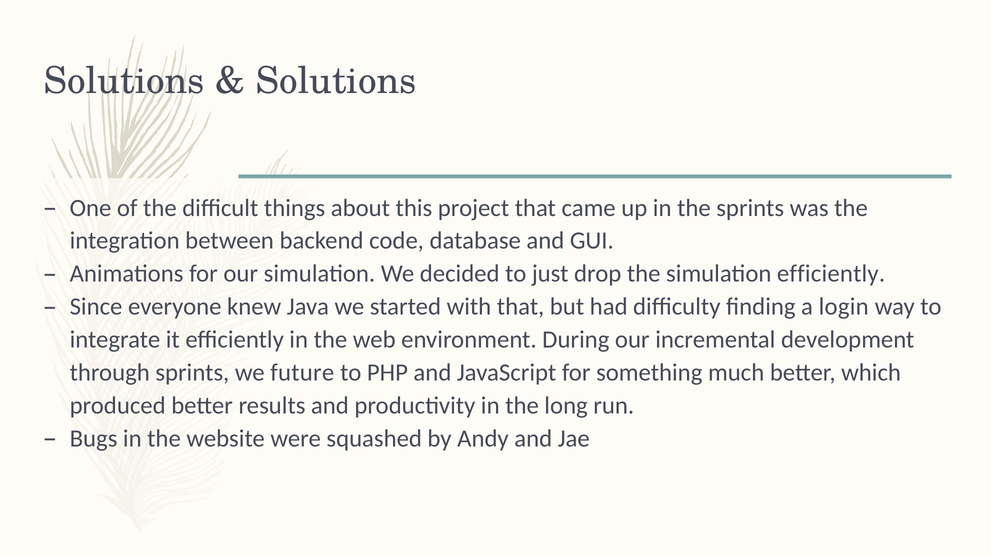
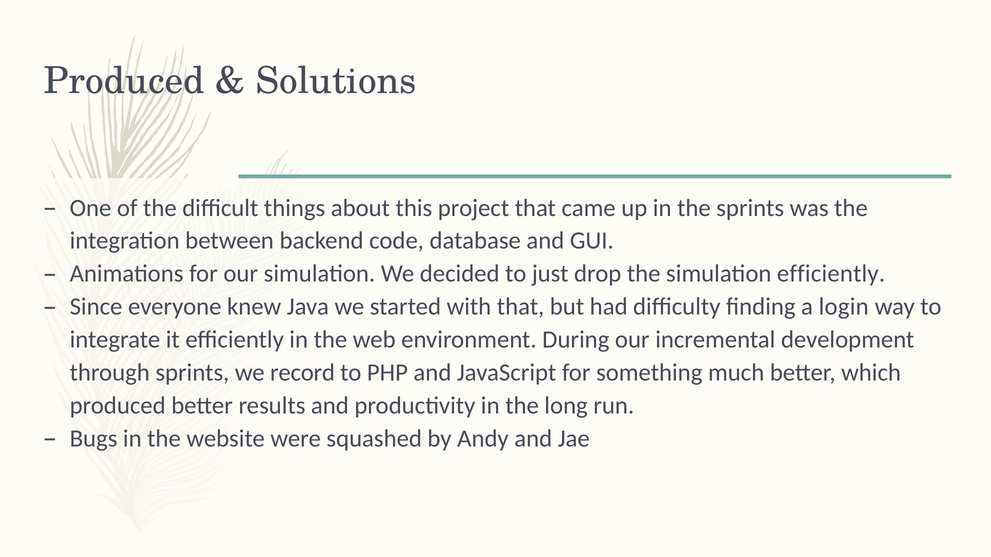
Solutions: Solutions -> Produced (124, 81)
future: future -> record (303, 373)
